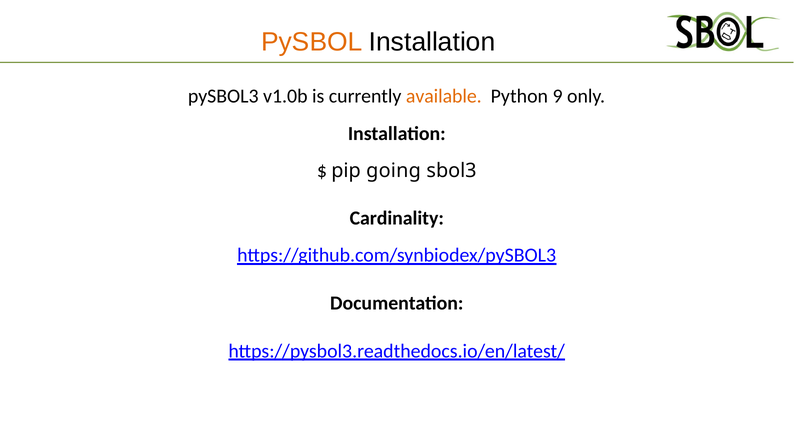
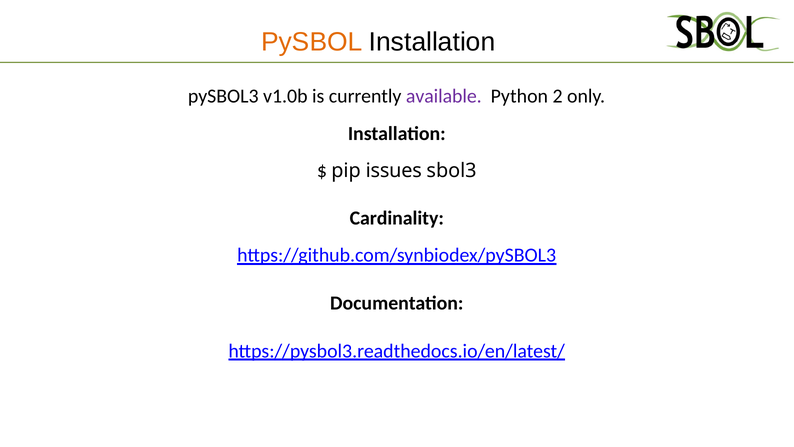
available colour: orange -> purple (444, 96)
9: 9 -> 2 (558, 96)
going: going -> issues (394, 170)
